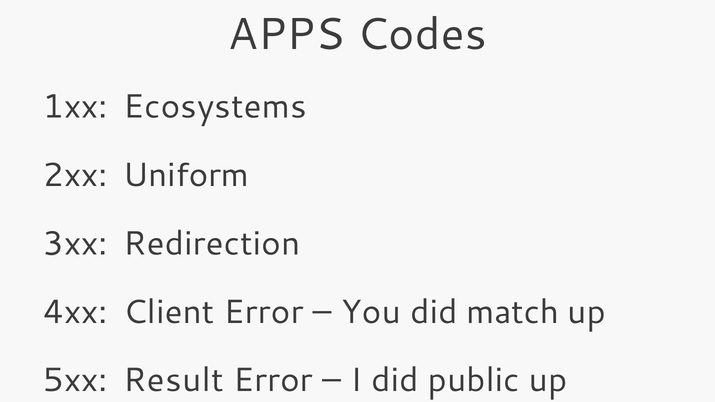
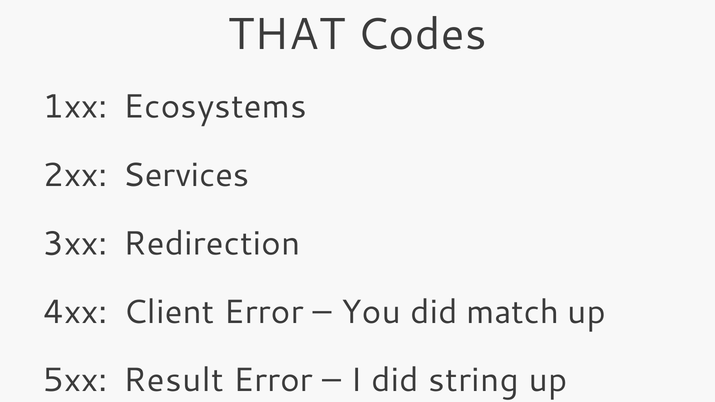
APPS: APPS -> THAT (286, 35)
Uniform: Uniform -> Services (186, 175)
public: public -> string (474, 381)
